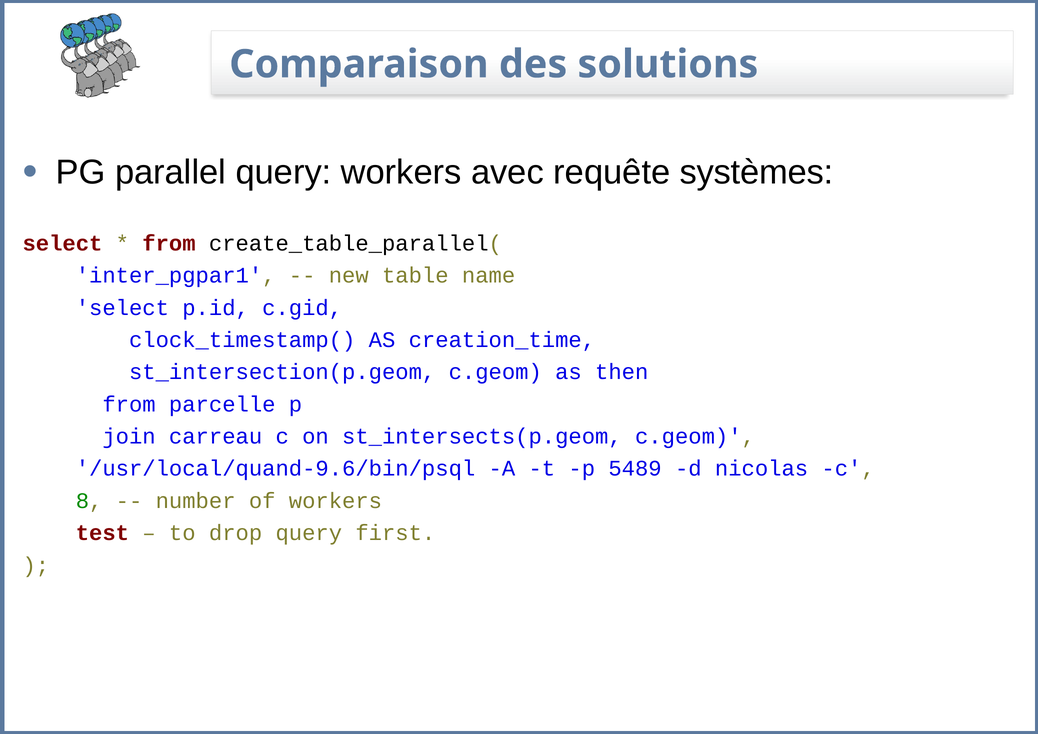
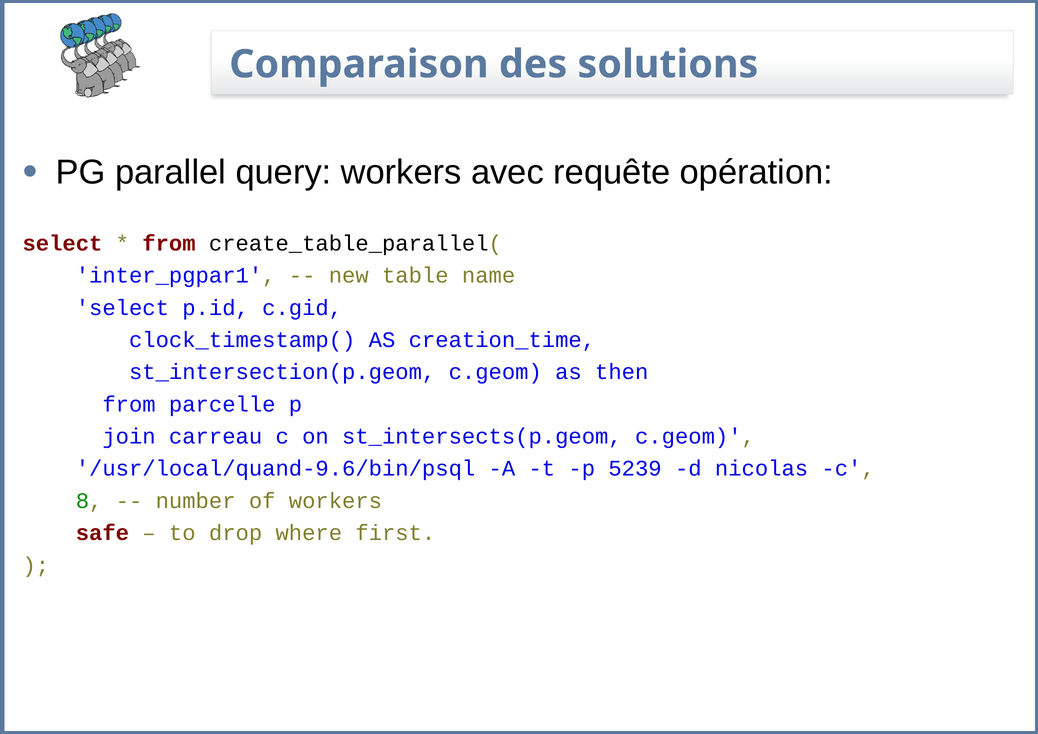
systèmes: systèmes -> opération (756, 172)
5489: 5489 -> 5239 (635, 469)
test: test -> safe (102, 533)
drop query: query -> where (309, 533)
